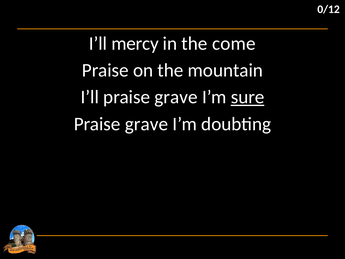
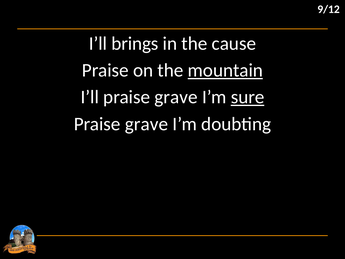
0/12: 0/12 -> 9/12 (329, 9)
mercy: mercy -> brings (135, 43)
come: come -> cause (234, 43)
mountain underline: none -> present (225, 70)
